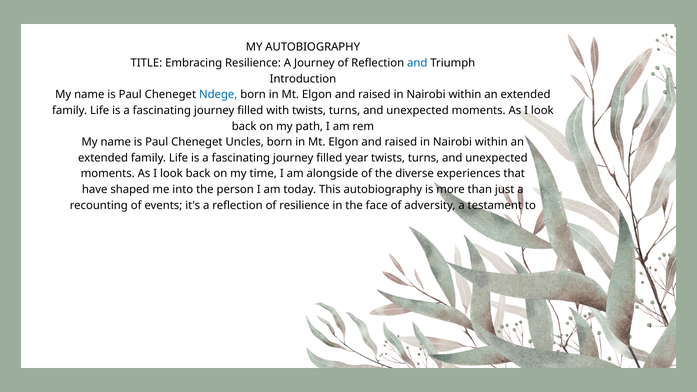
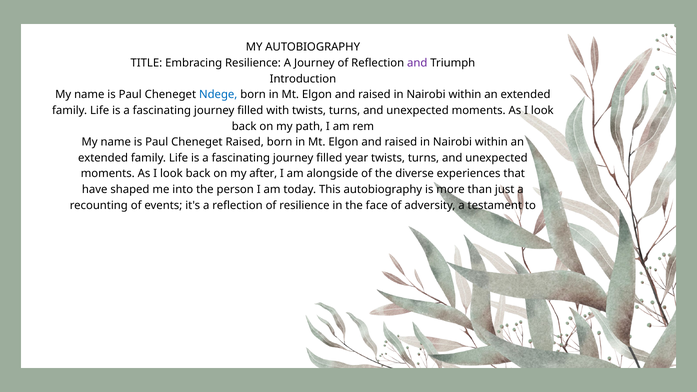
and colour: blue -> purple (417, 63)
Cheneget Uncles: Uncles -> Raised (245, 142)
time: time -> after (263, 174)
